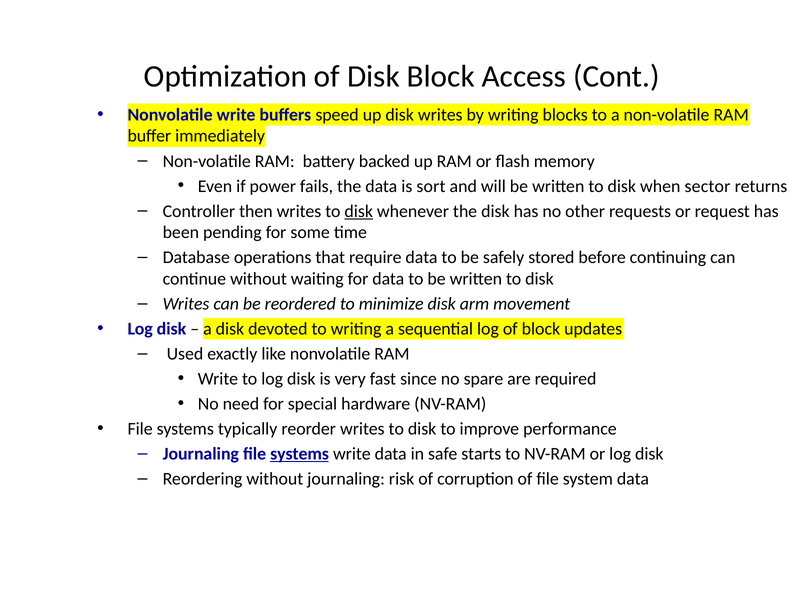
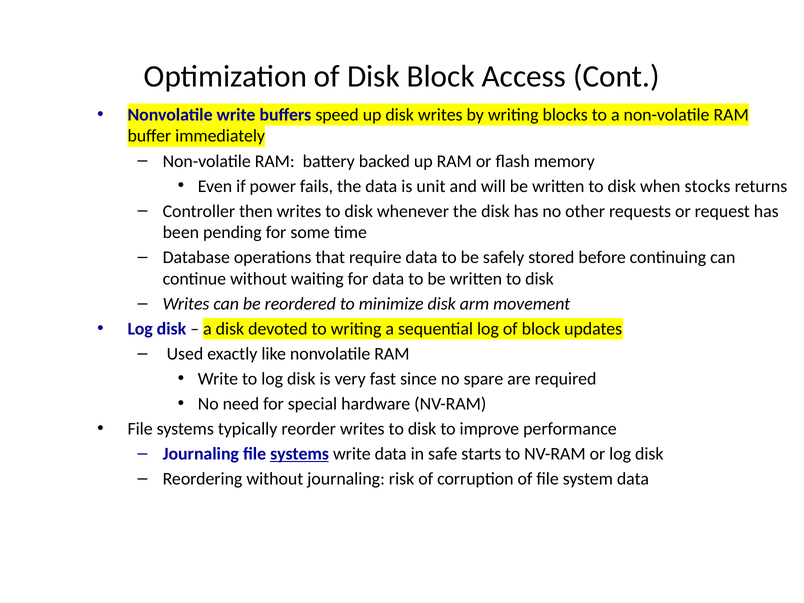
sort: sort -> unit (431, 186)
sector: sector -> stocks (707, 186)
disk underline: present -> none (359, 211)
